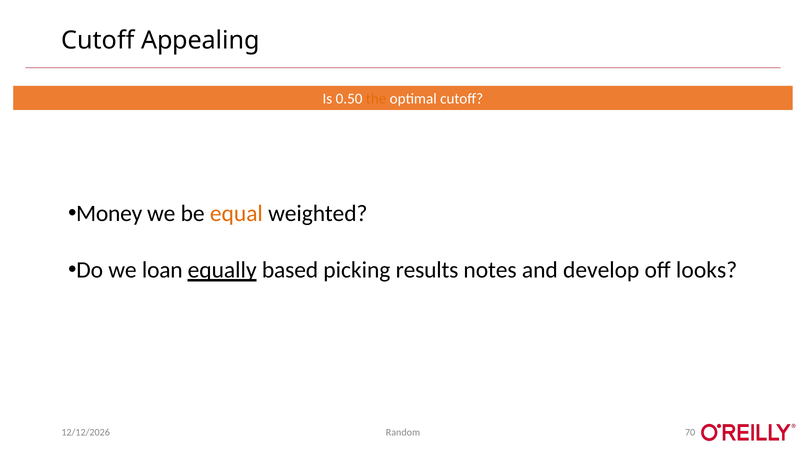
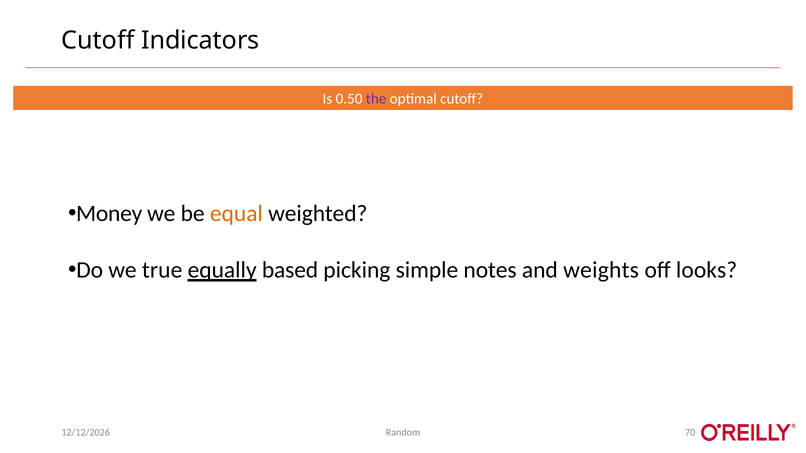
Appealing: Appealing -> Indicators (200, 41)
the colour: orange -> purple (376, 99)
loan: loan -> true (162, 270)
results: results -> simple (427, 270)
develop: develop -> weights (601, 270)
